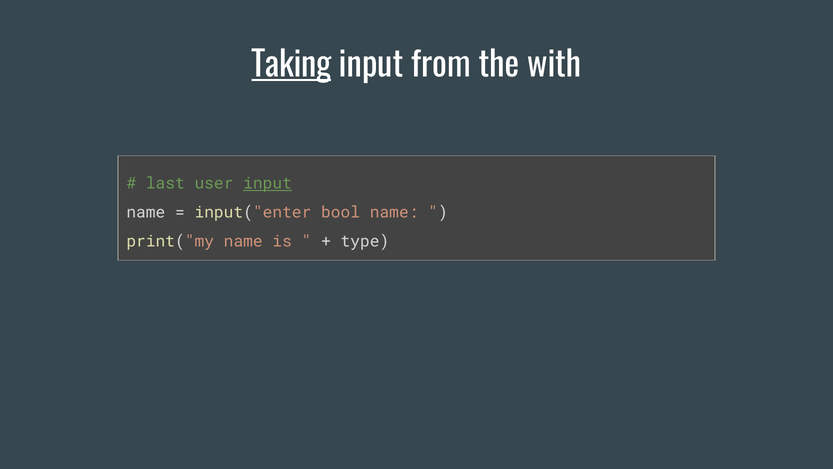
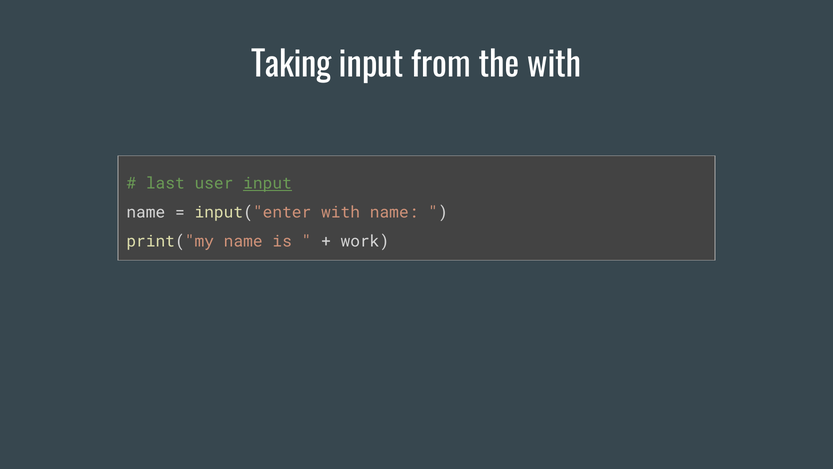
Taking underline: present -> none (291, 65)
input("enter bool: bool -> with (341, 212)
type: type -> work (365, 241)
